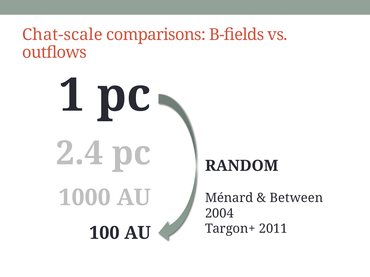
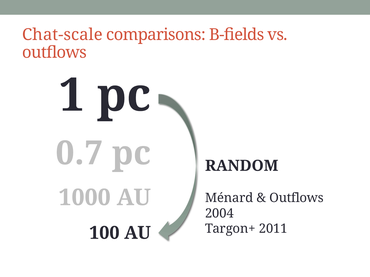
2.4: 2.4 -> 0.7 (79, 154)
Between: Between -> Outflows (297, 198)
